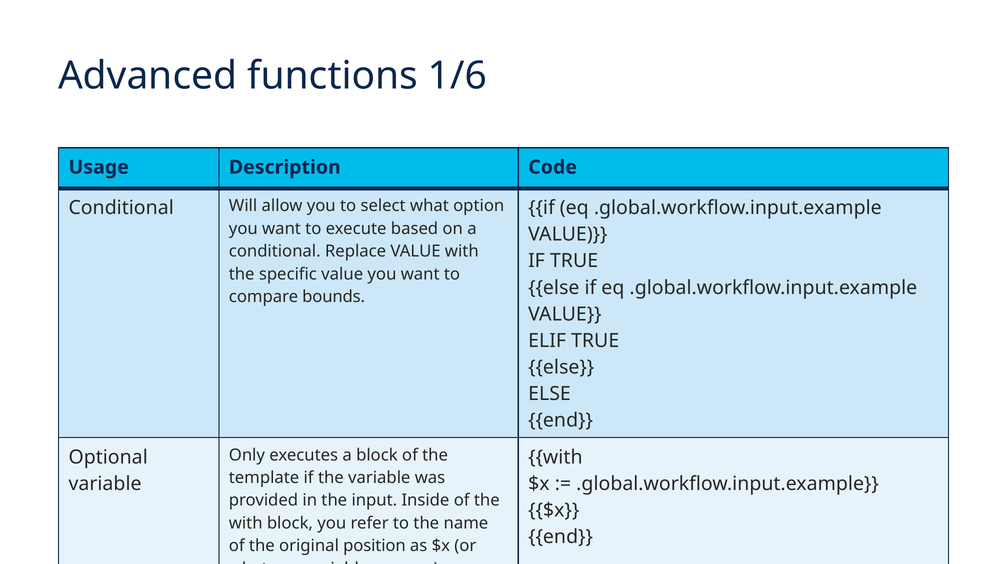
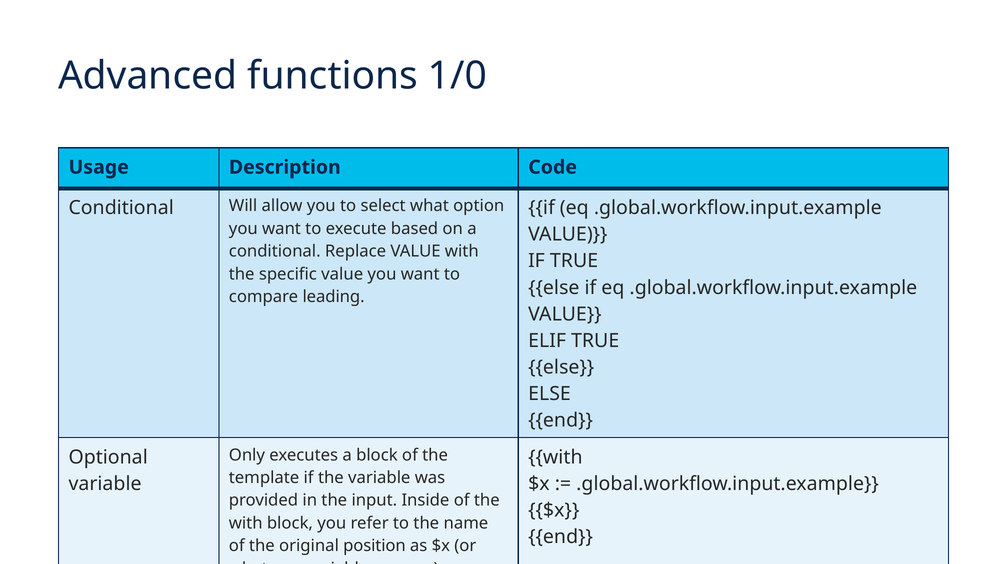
1/6: 1/6 -> 1/0 (458, 76)
bounds: bounds -> leading (334, 297)
